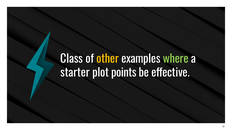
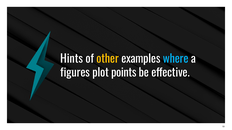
Class: Class -> Hints (72, 59)
where colour: light green -> light blue (176, 59)
starter: starter -> figures (75, 73)
